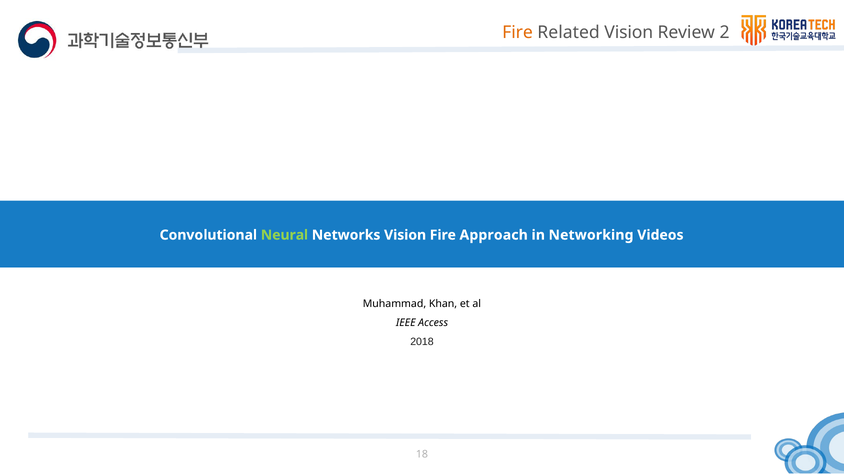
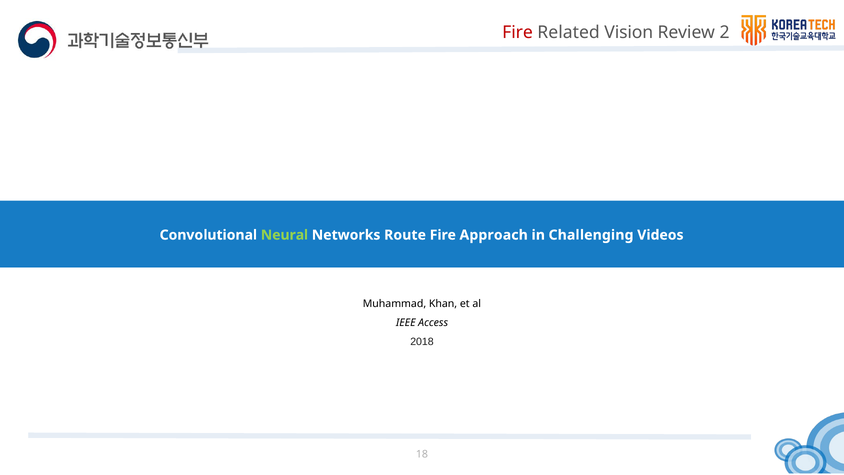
Fire colour: orange -> red (518, 32)
Networks Vision: Vision -> Route (405, 235)
Networking: Networking -> Challenging (591, 235)
